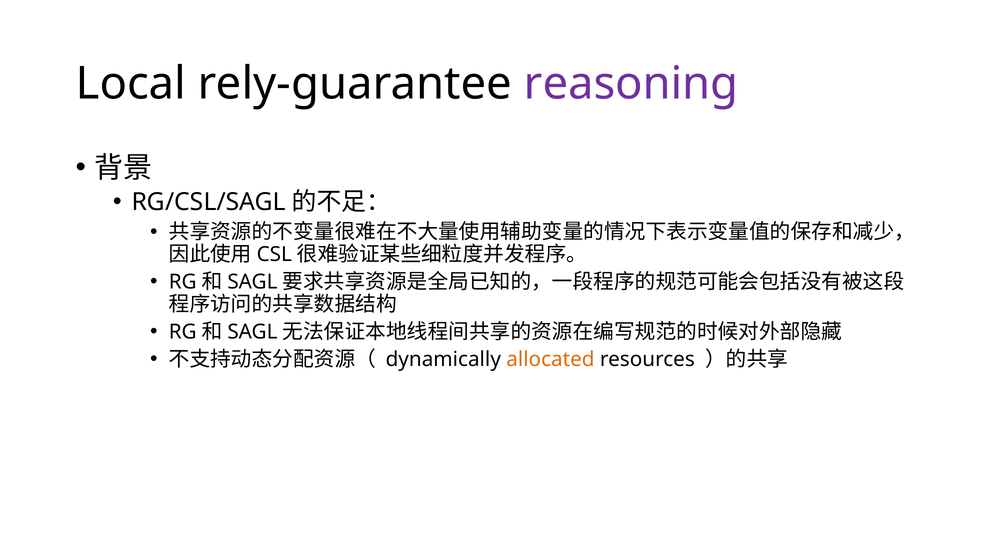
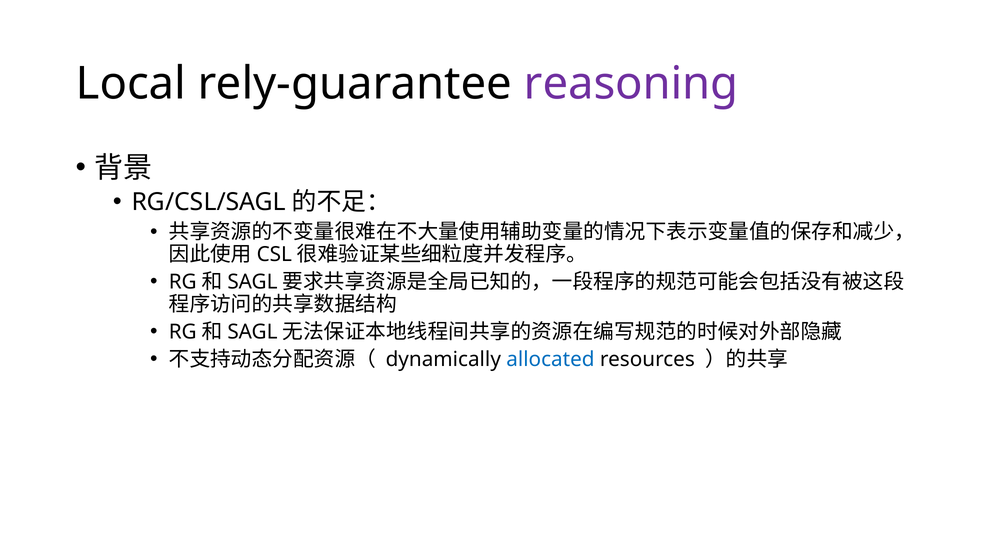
allocated colour: orange -> blue (550, 359)
